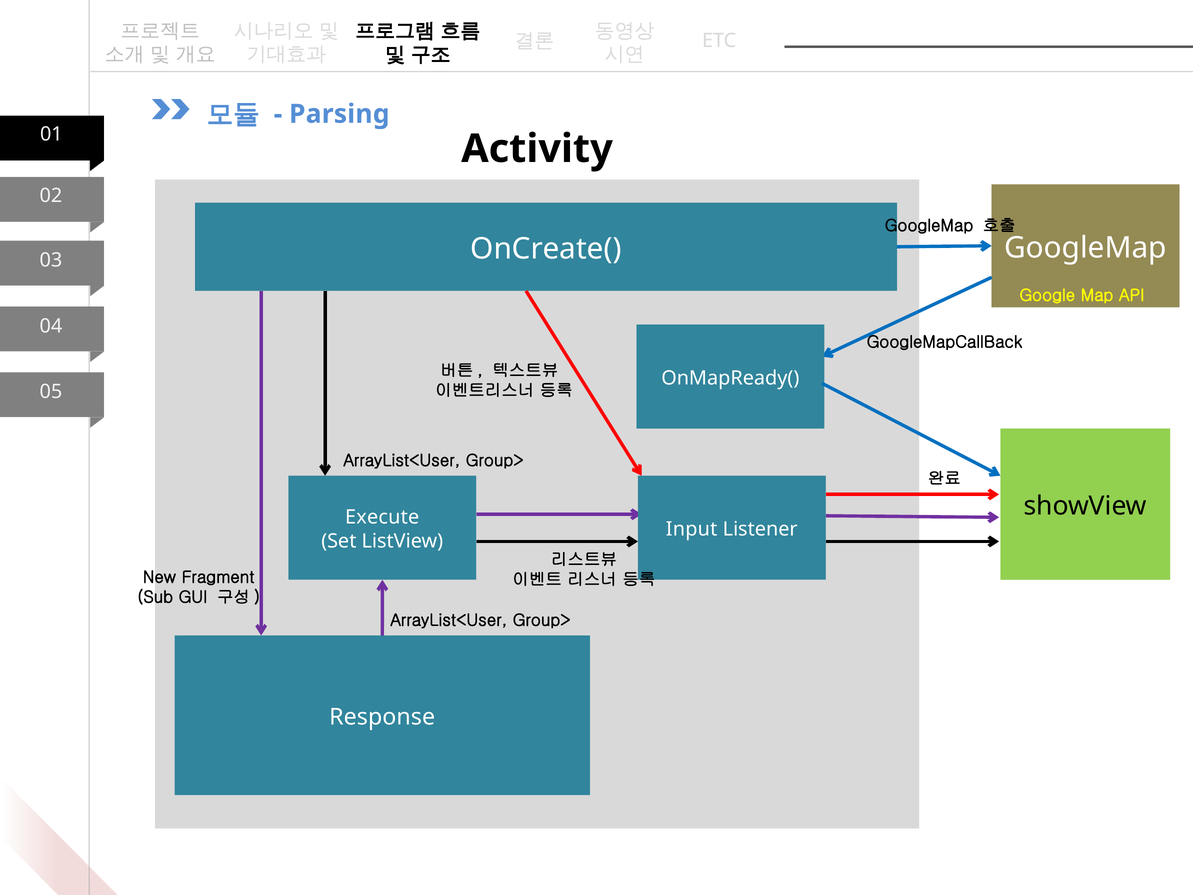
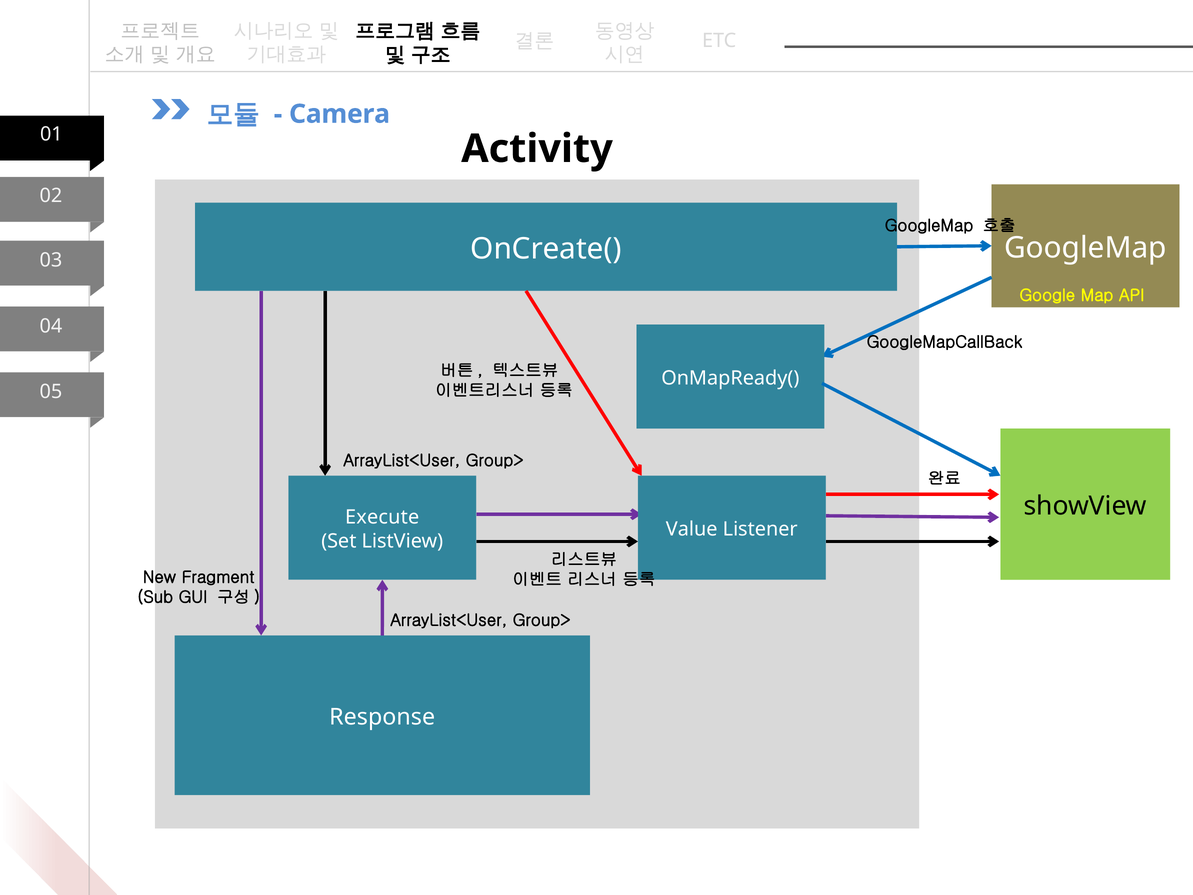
Parsing: Parsing -> Camera (340, 114)
Input: Input -> Value (692, 529)
